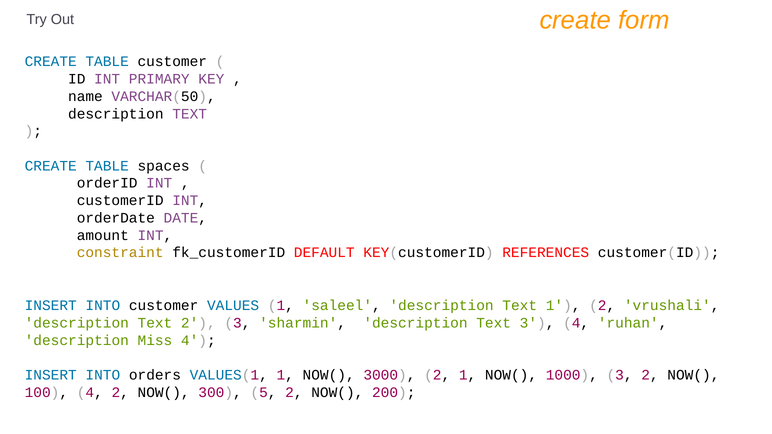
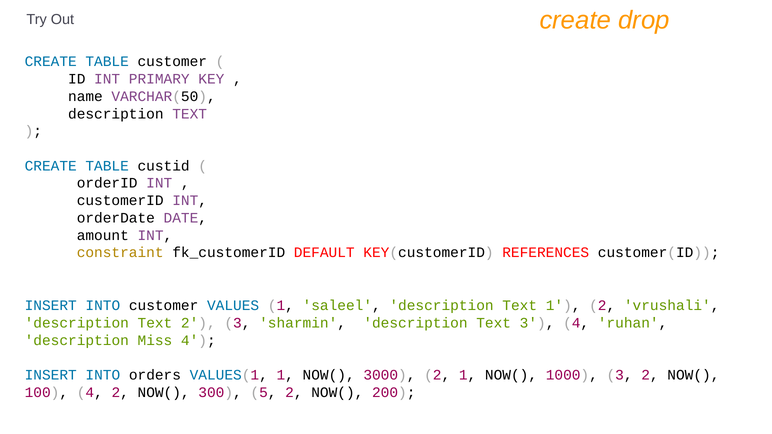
form: form -> drop (644, 20)
spaces: spaces -> custid (164, 166)
